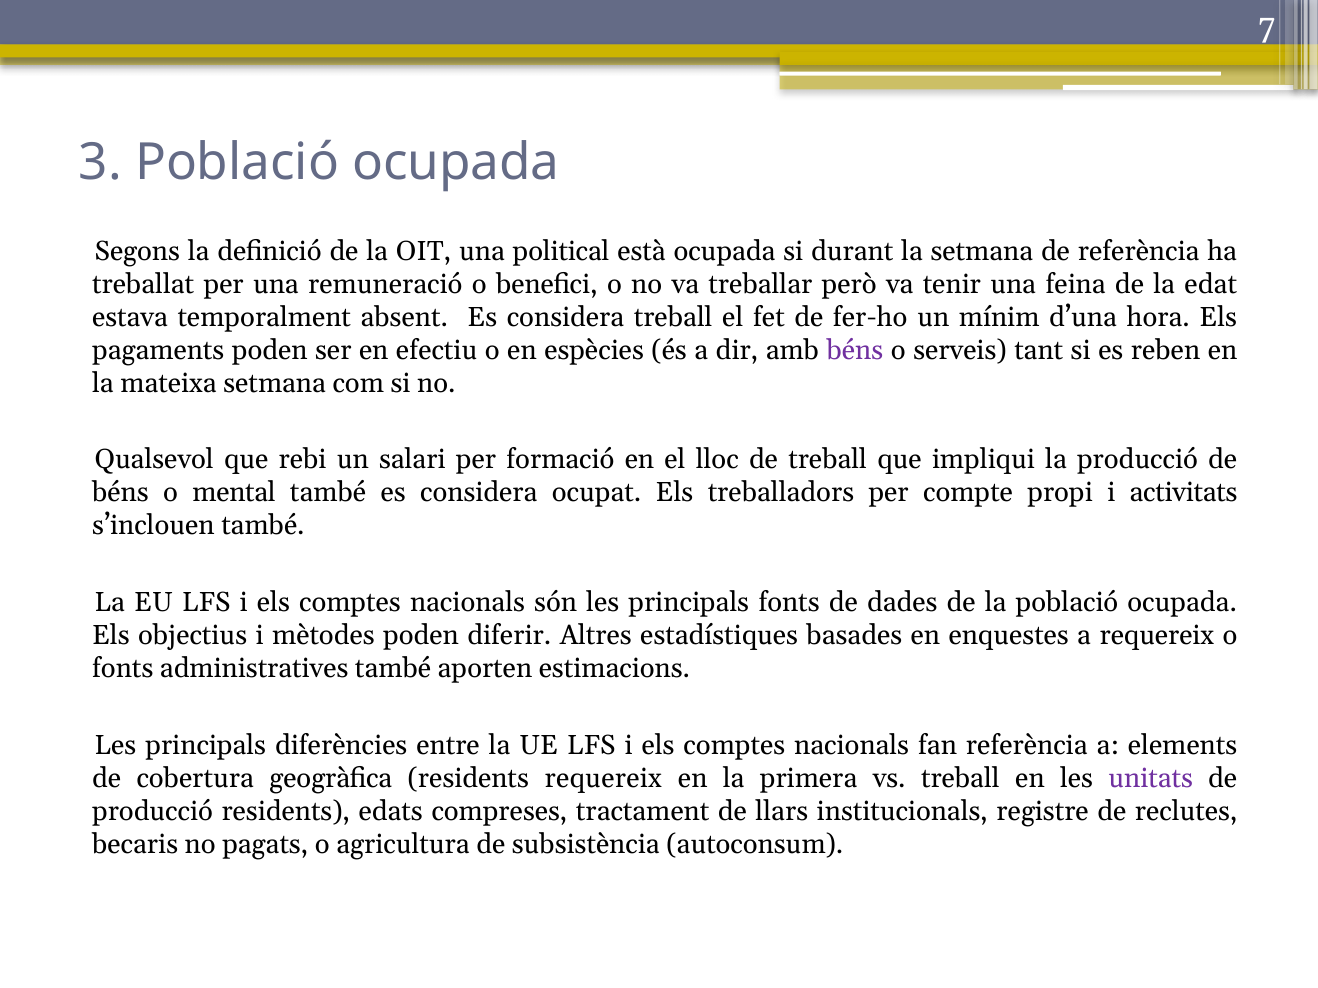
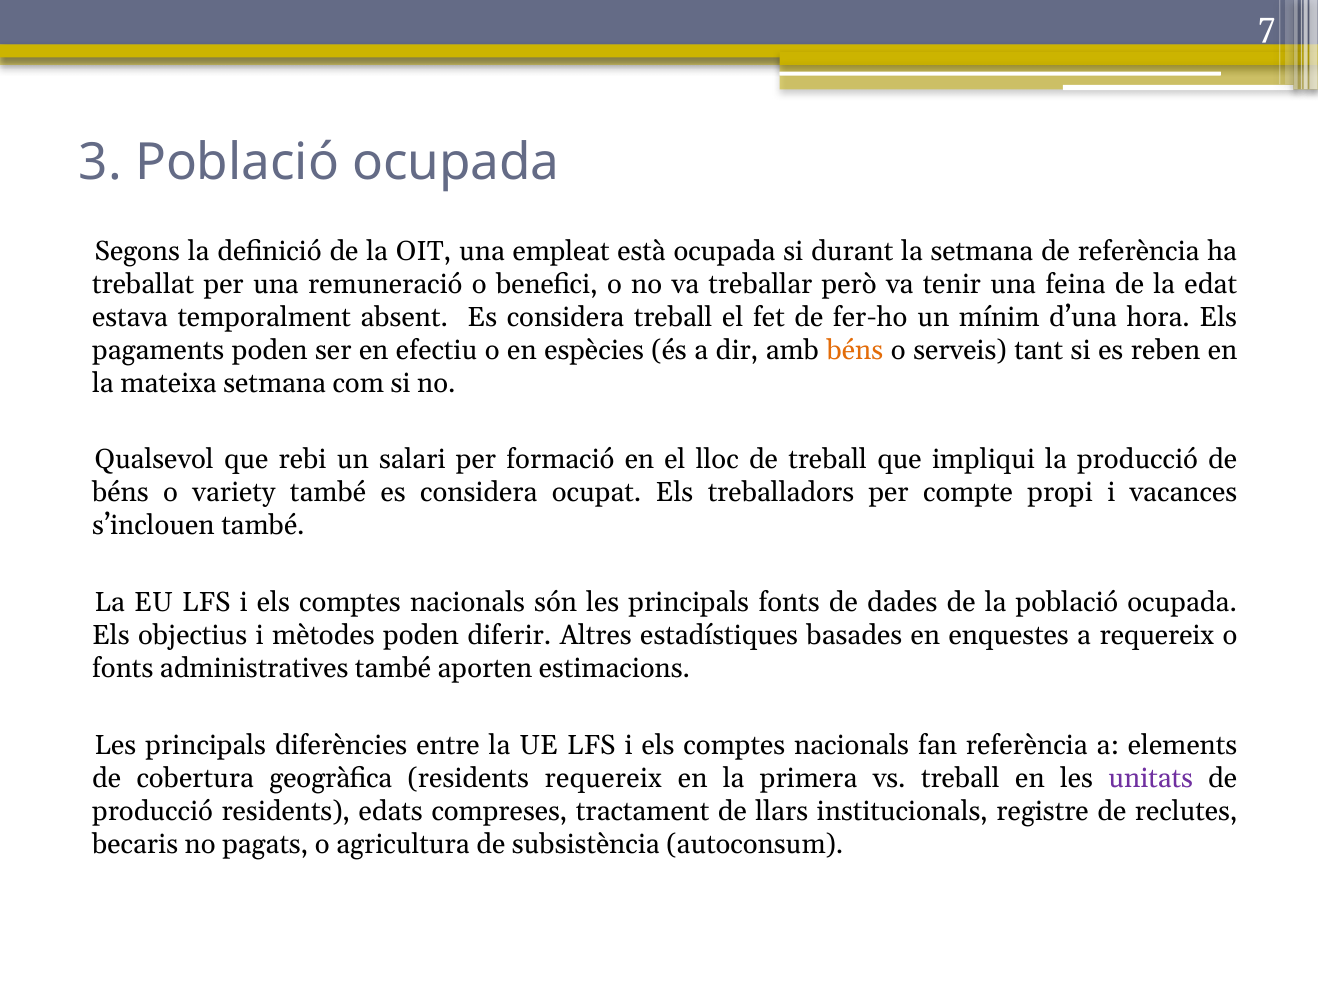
political: political -> empleat (561, 251)
béns colour: purple -> orange (855, 350)
mental: mental -> variety (234, 493)
activitats: activitats -> vacances (1183, 493)
